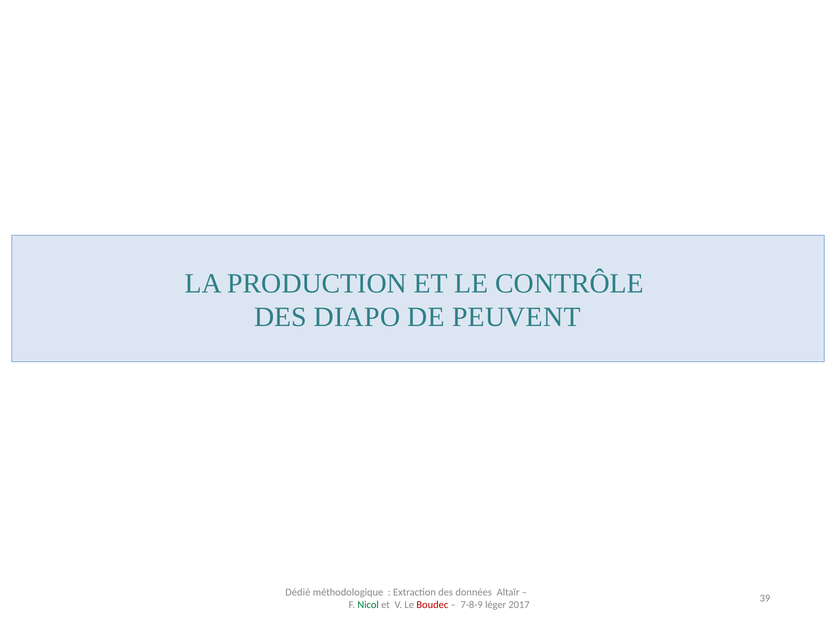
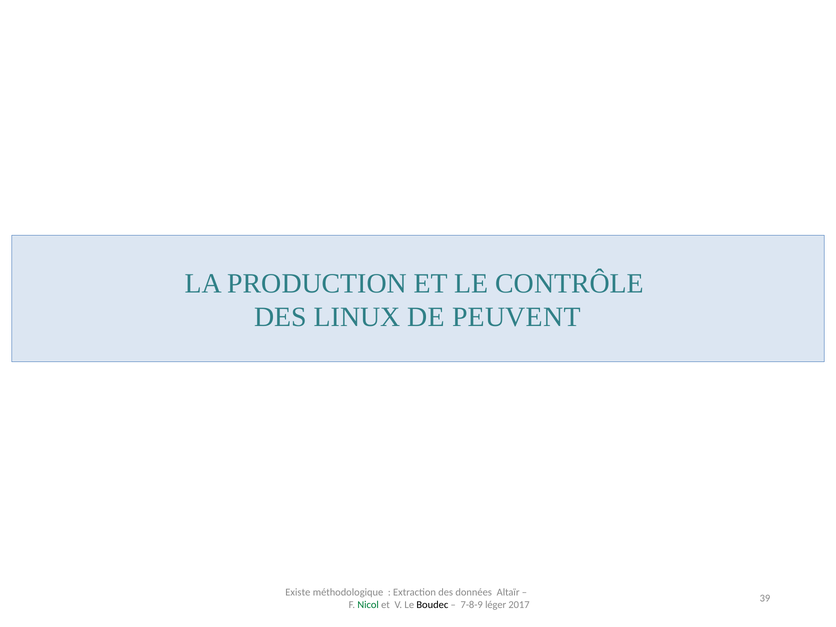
DIAPO: DIAPO -> LINUX (357, 317)
Dédié: Dédié -> Existe (298, 592)
Boudec colour: red -> black (432, 605)
